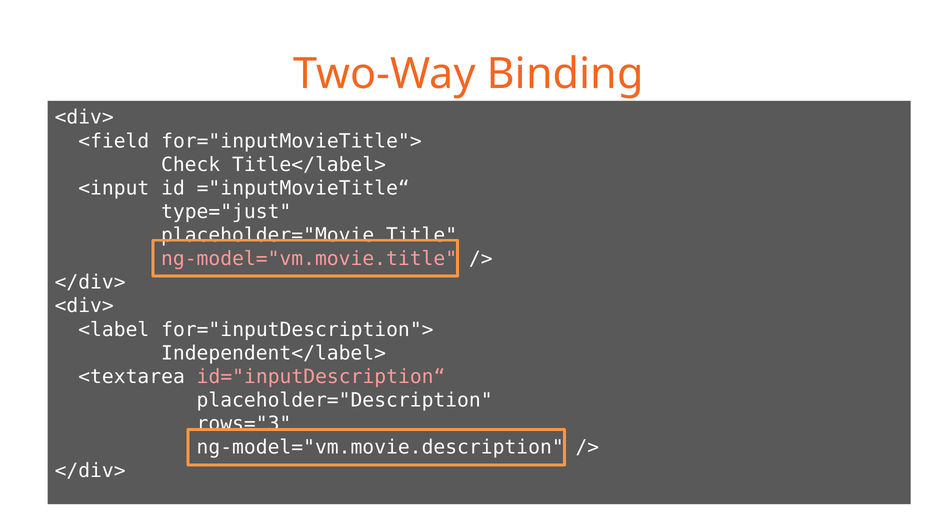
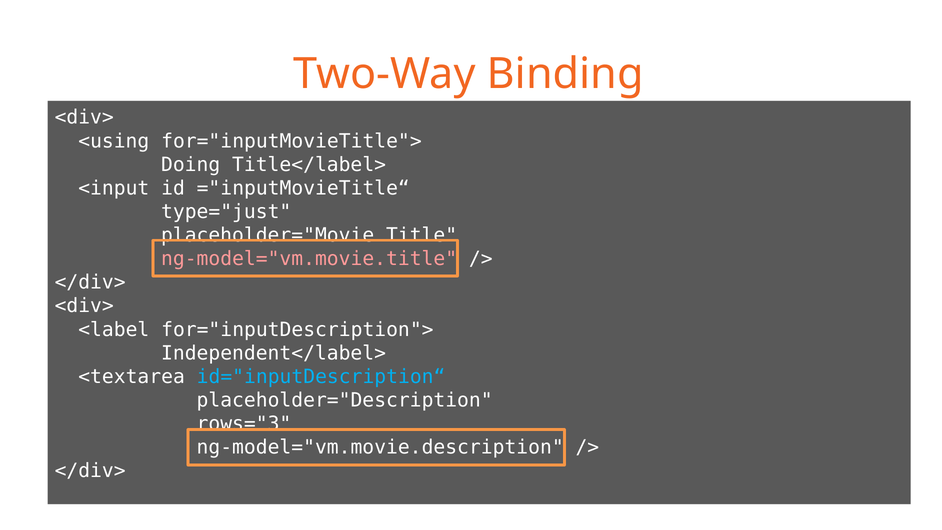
<field: <field -> <using (114, 141)
Check: Check -> Doing (191, 165)
id="inputDescription“ colour: pink -> light blue (321, 377)
